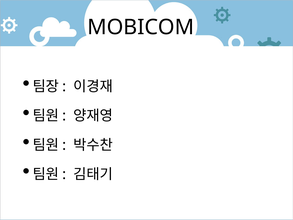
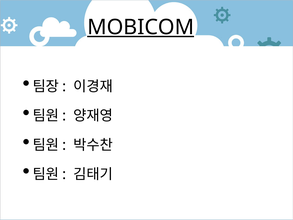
MOBICOM underline: none -> present (141, 27)
